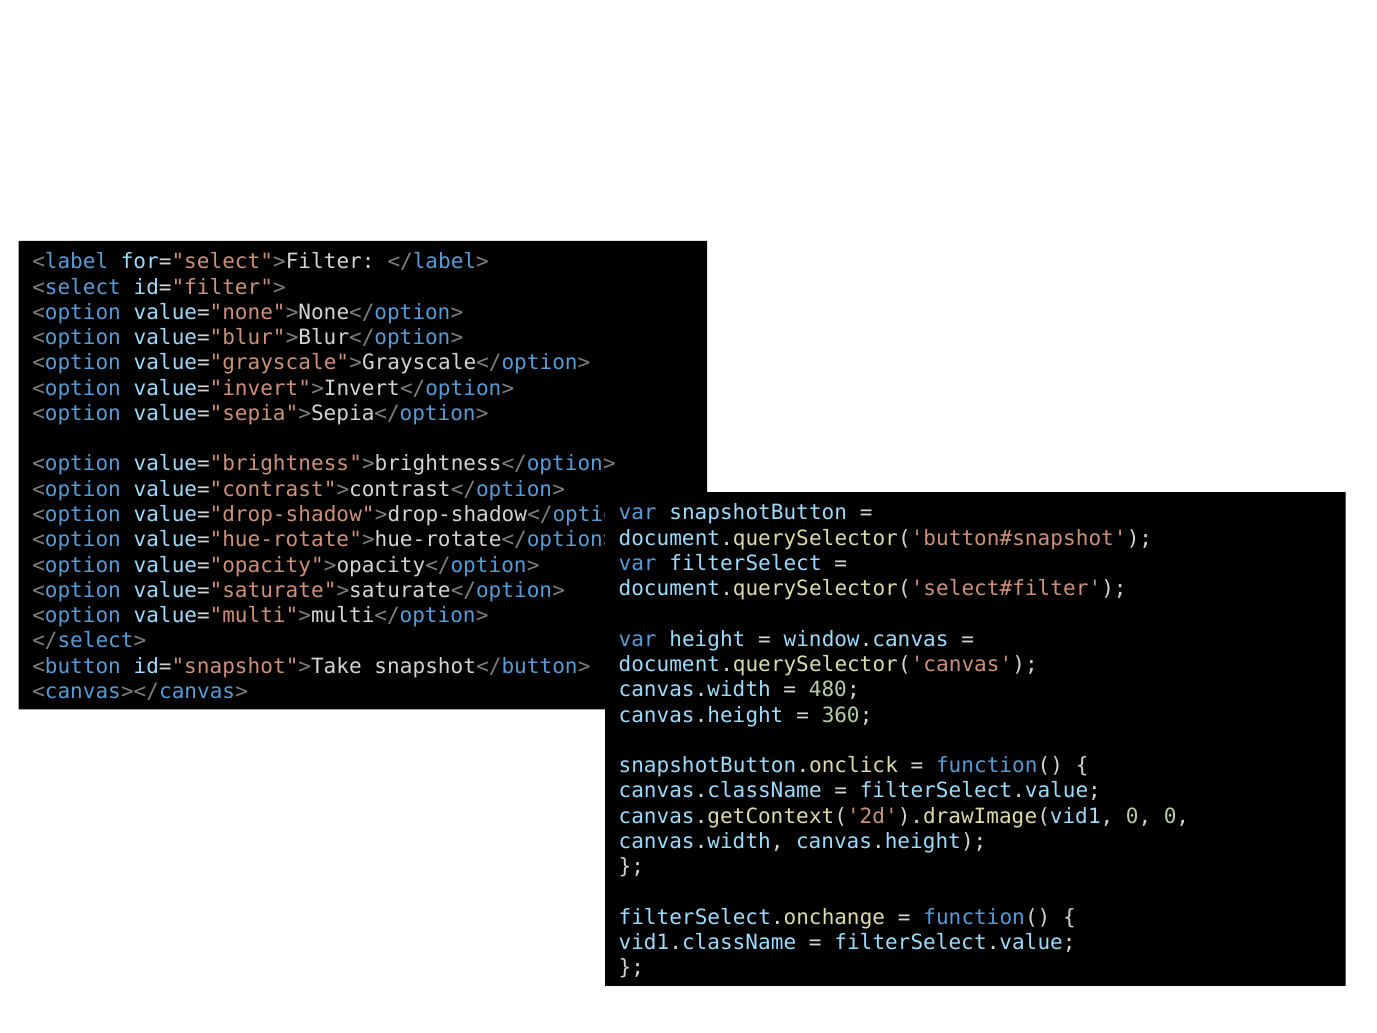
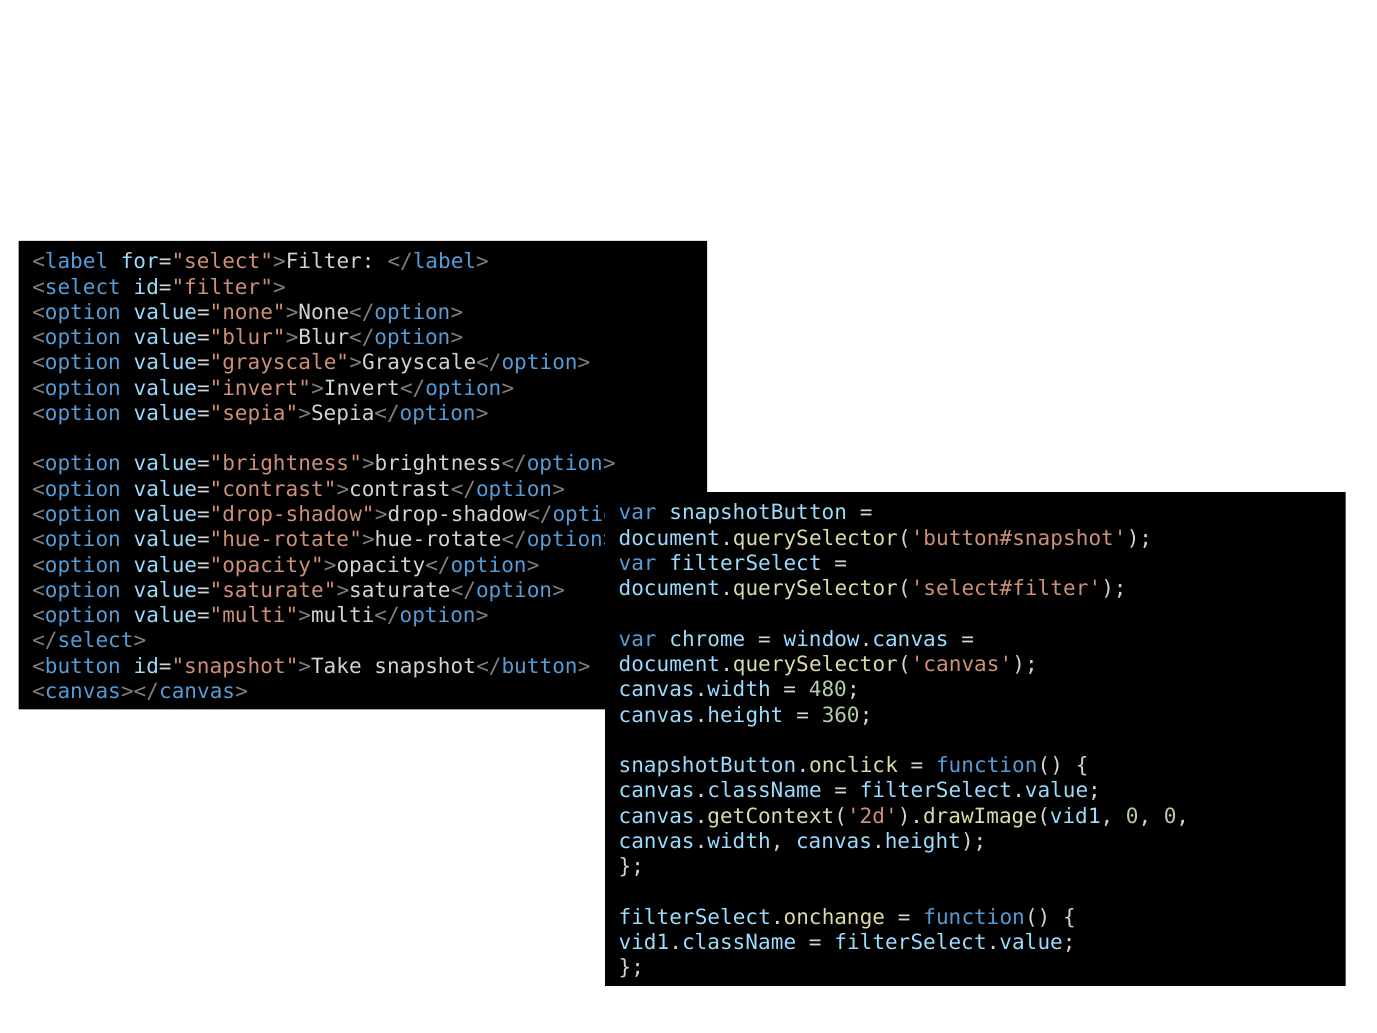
height: height -> chrome (707, 639)
